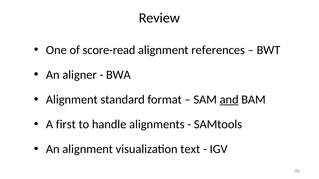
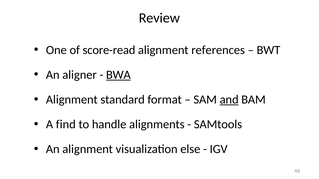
BWA underline: none -> present (118, 75)
first: first -> find (66, 125)
text: text -> else (190, 150)
